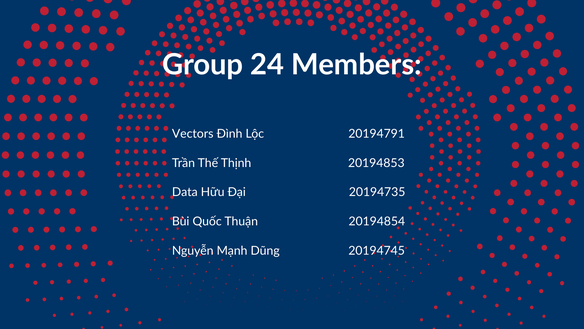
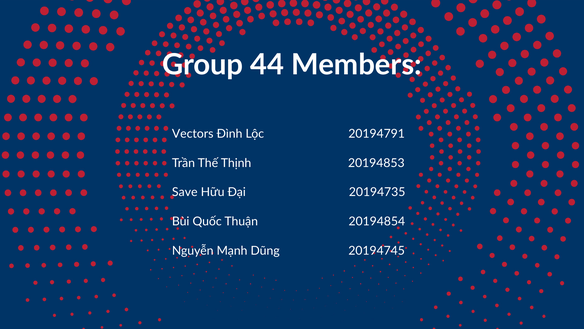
24: 24 -> 44 (267, 65)
Data: Data -> Save (185, 192)
